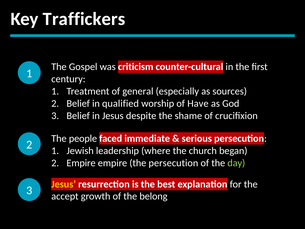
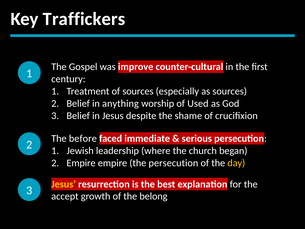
criticism: criticism -> improve (136, 67)
of general: general -> sources (138, 91)
qualified: qualified -> anything (120, 103)
Have: Have -> Used (198, 103)
people: people -> before (83, 138)
day colour: light green -> yellow (236, 163)
